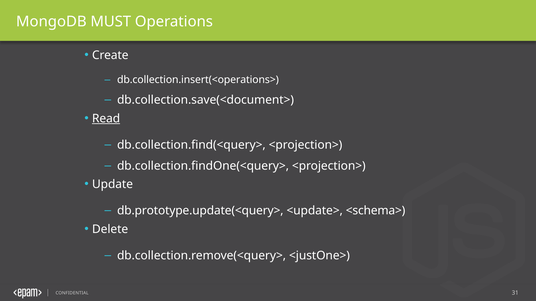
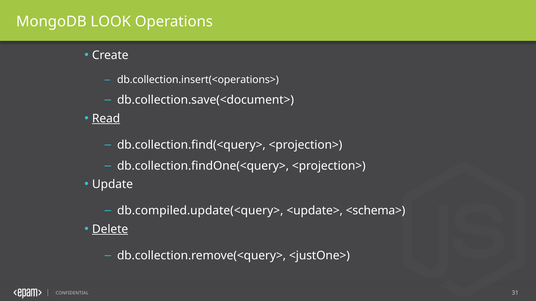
MUST: MUST -> LOOK (111, 22)
db.prototype.update(<query>: db.prototype.update(<query> -> db.compiled.update(<query> (200, 211)
Delete underline: none -> present (110, 230)
